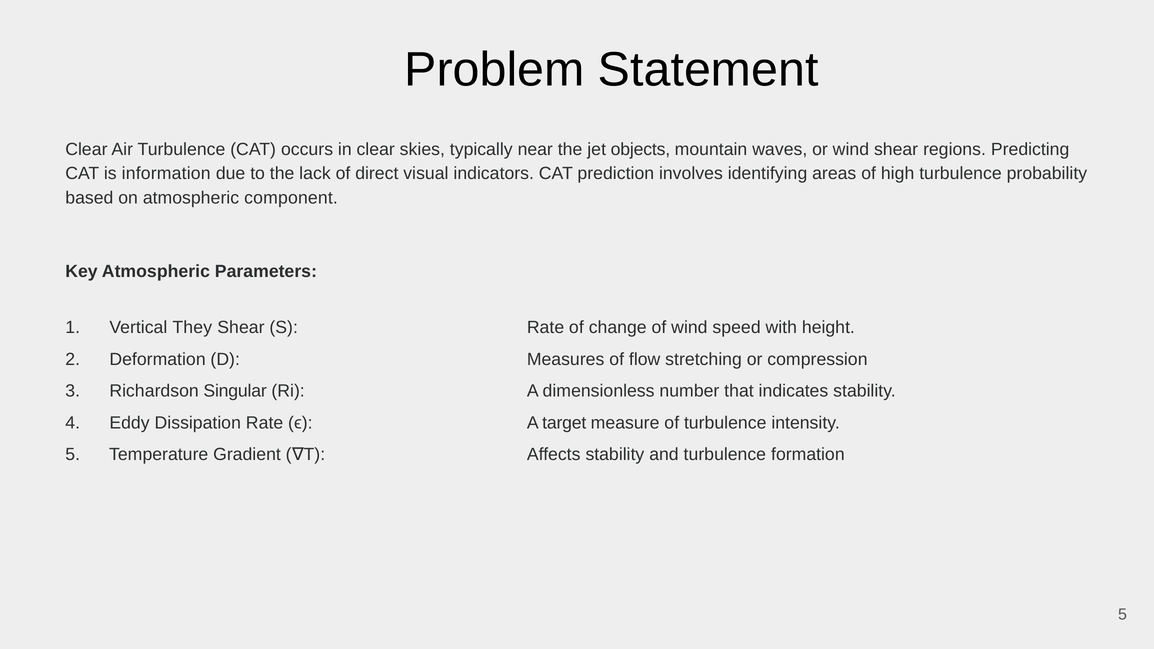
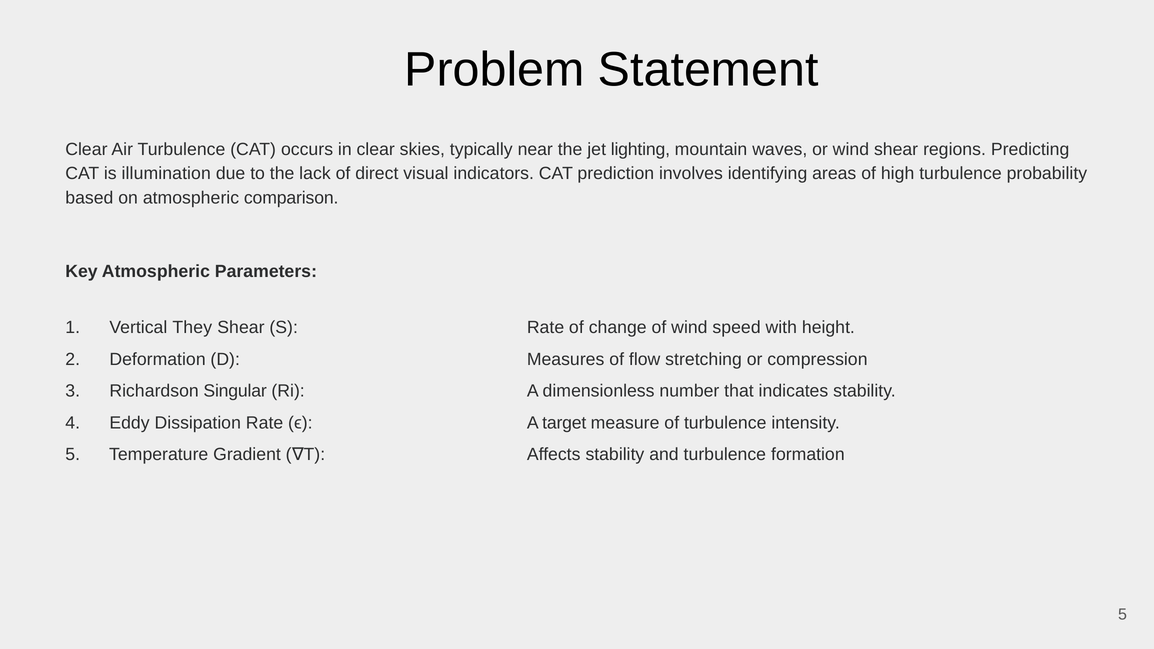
objects: objects -> lighting (640, 149)
information: information -> illumination (166, 174)
component: component -> comparison (291, 198)
